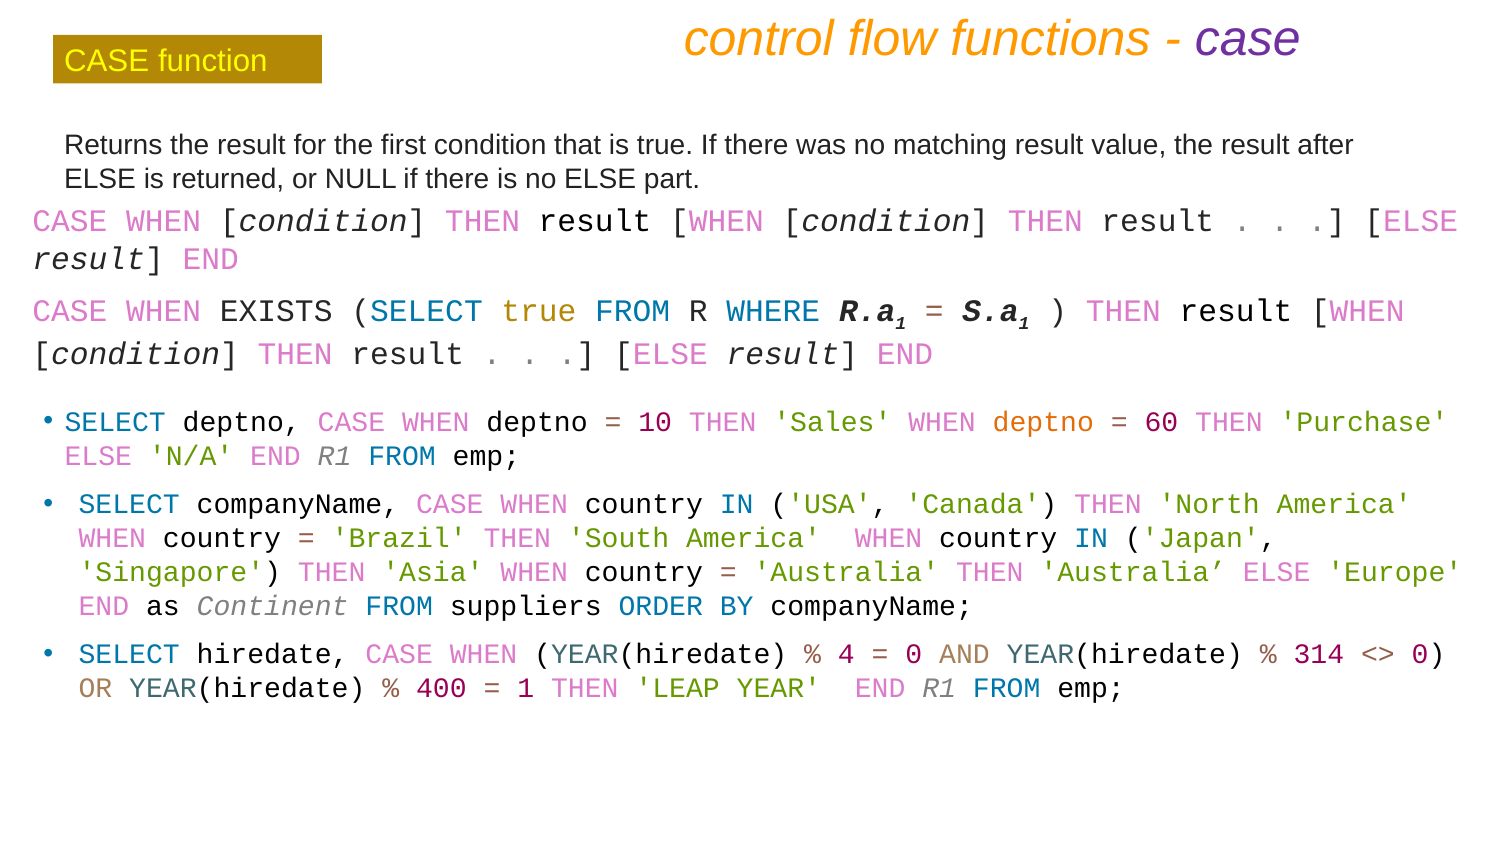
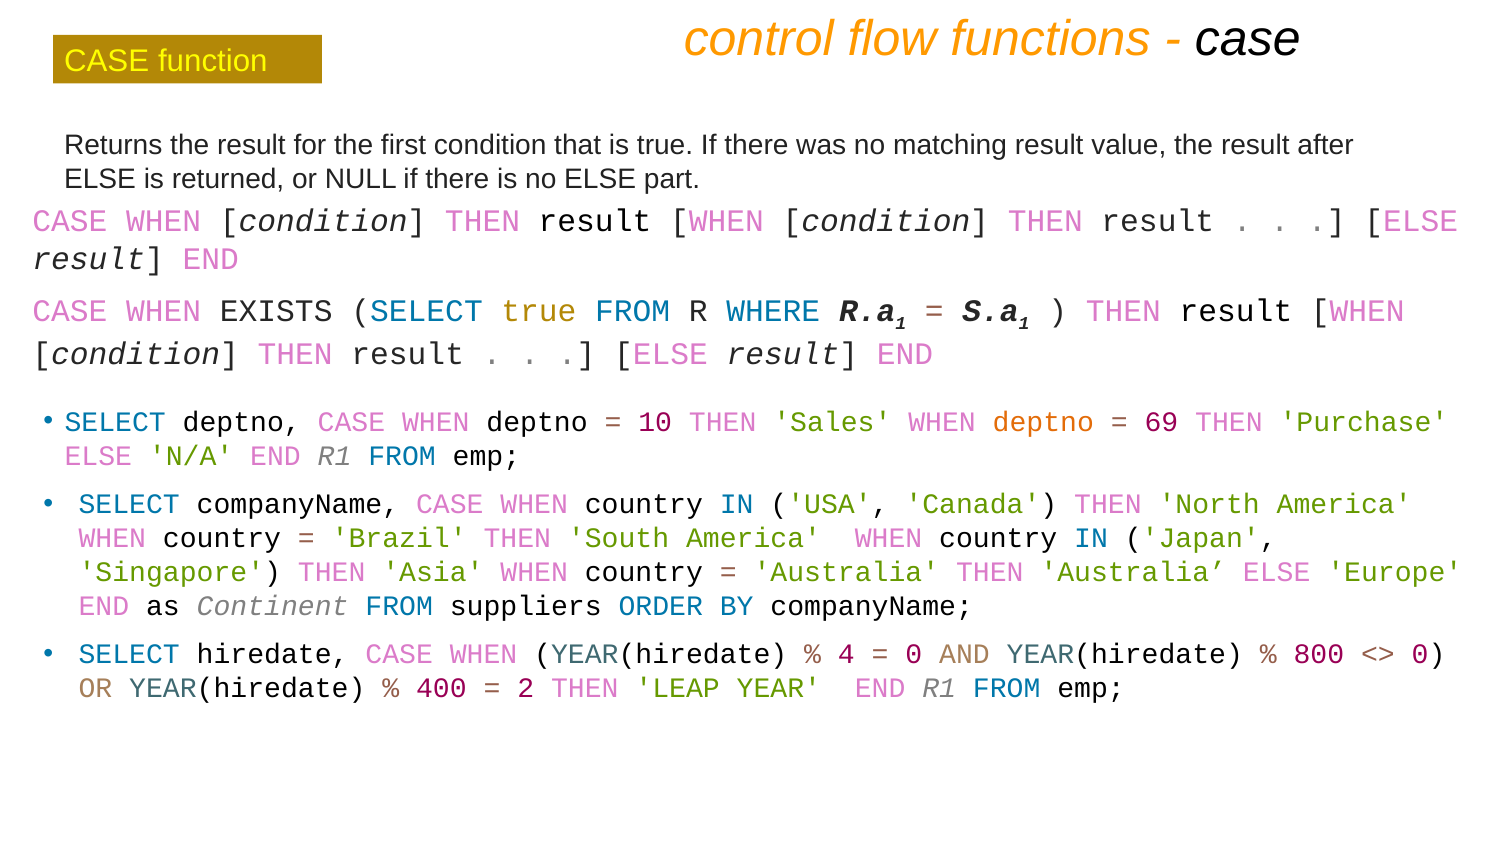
case colour: purple -> black (1248, 39)
60: 60 -> 69 (1161, 422)
314: 314 -> 800 (1319, 655)
1: 1 -> 2 (526, 688)
